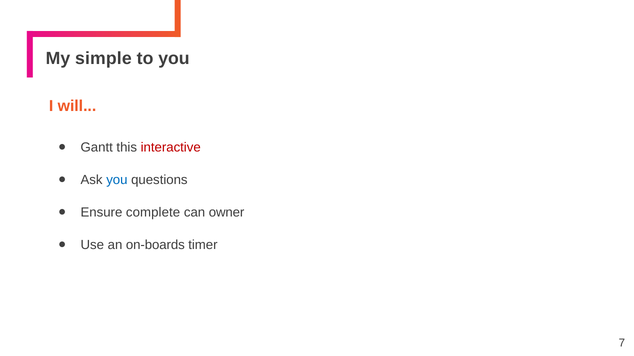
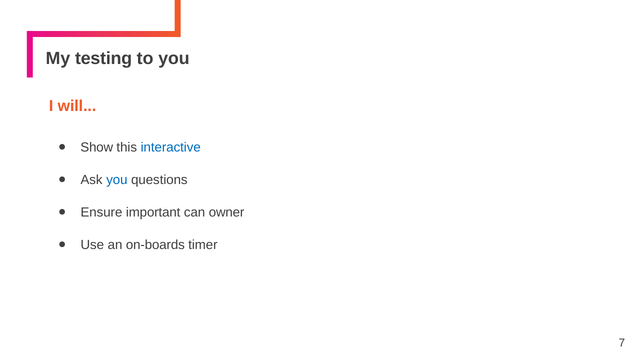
simple: simple -> testing (104, 59)
Gantt: Gantt -> Show (97, 147)
interactive colour: red -> blue (171, 147)
complete: complete -> important (153, 213)
